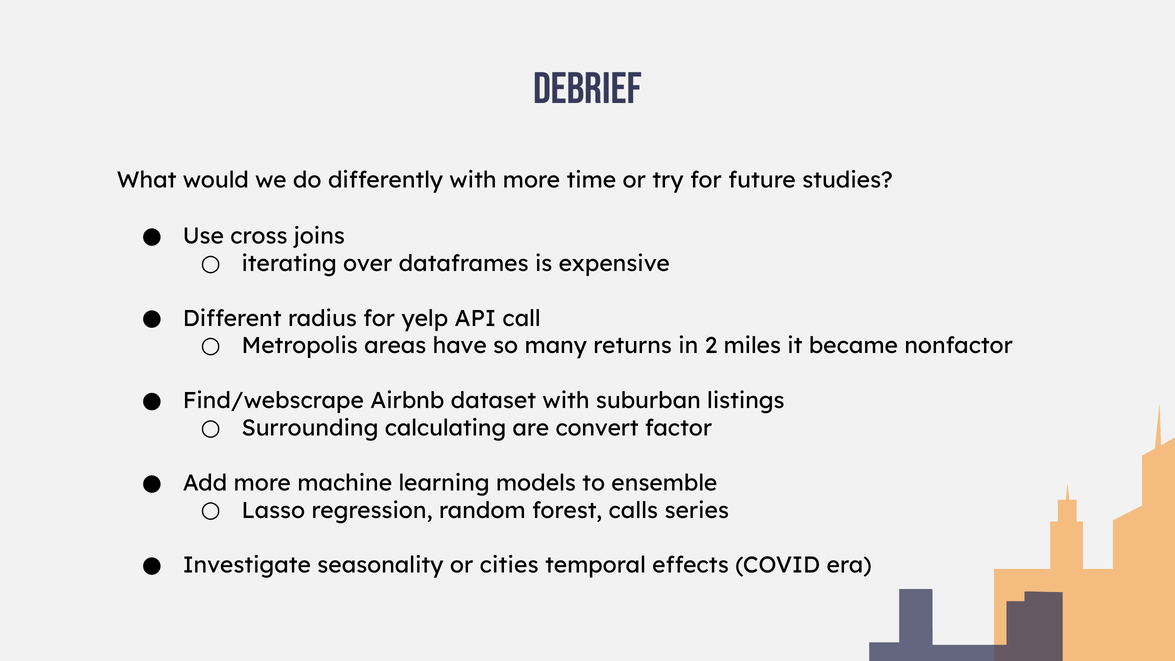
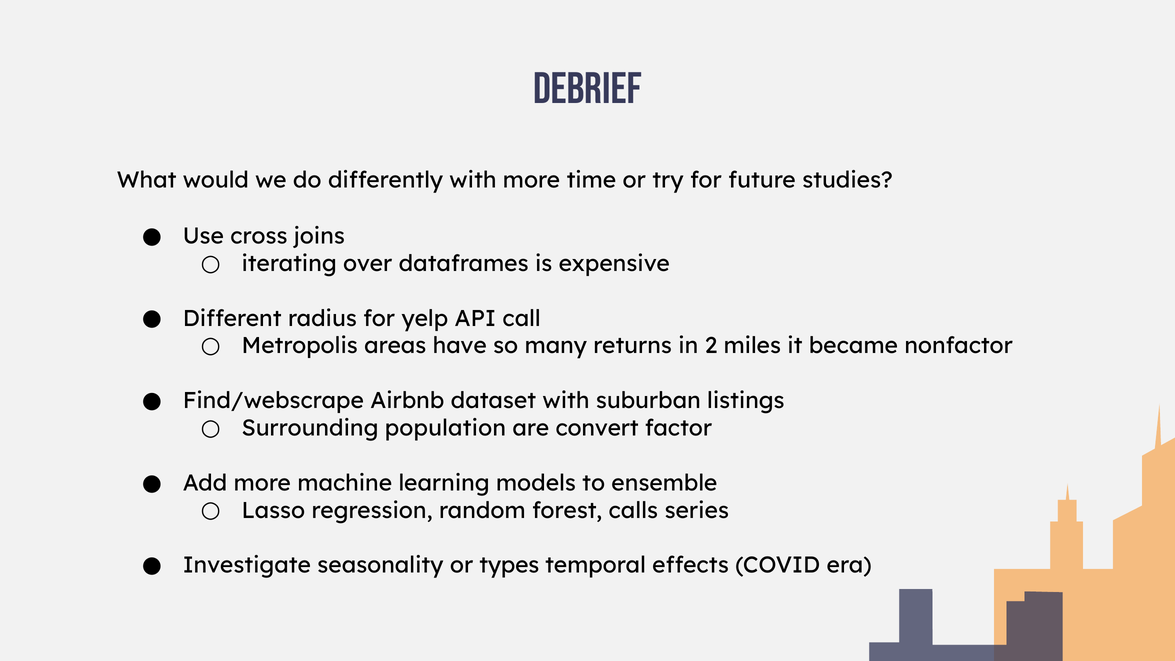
calculating: calculating -> population (445, 428)
cities: cities -> types (509, 565)
